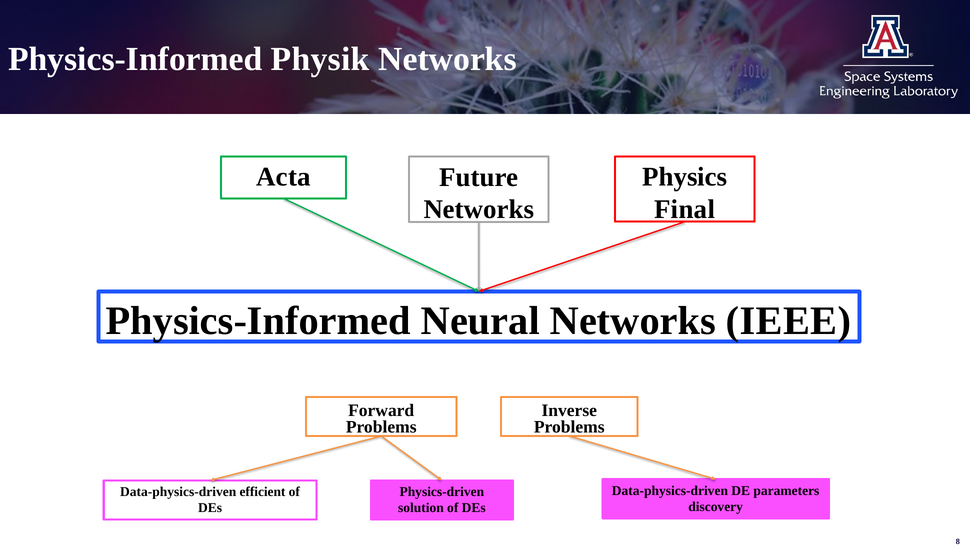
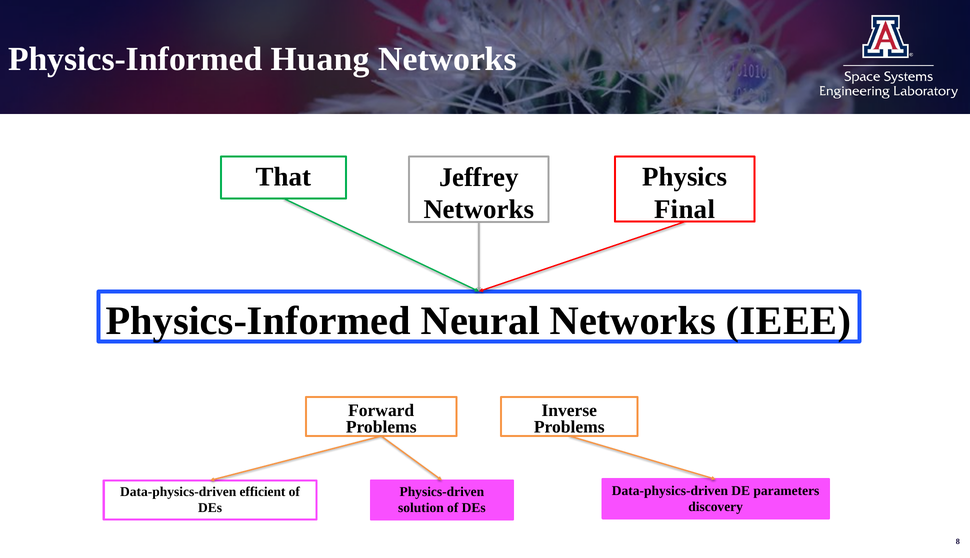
Physik: Physik -> Huang (320, 59)
Acta: Acta -> That (284, 177)
Future: Future -> Jeffrey (479, 177)
